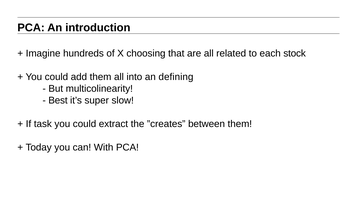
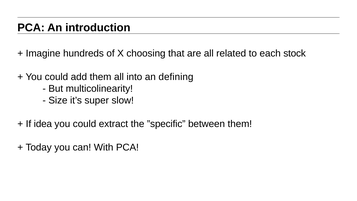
Best: Best -> Size (58, 100)
task: task -> idea (43, 124)
”creates: ”creates -> ”specific (166, 124)
